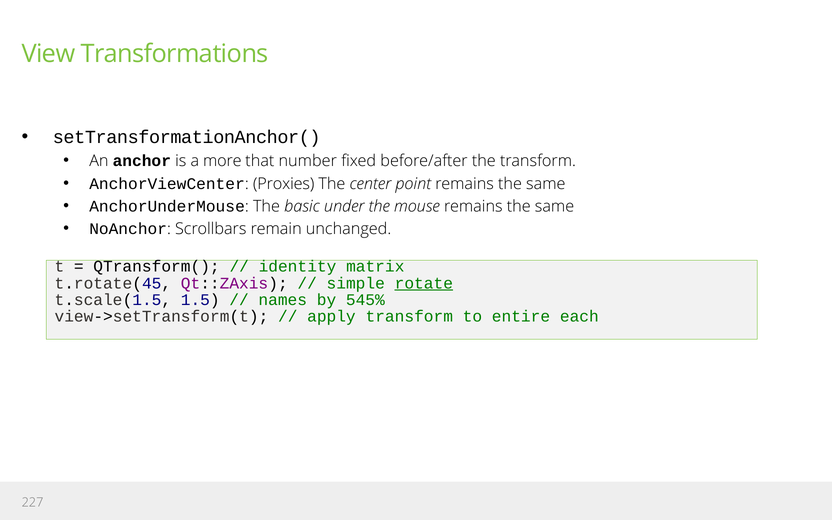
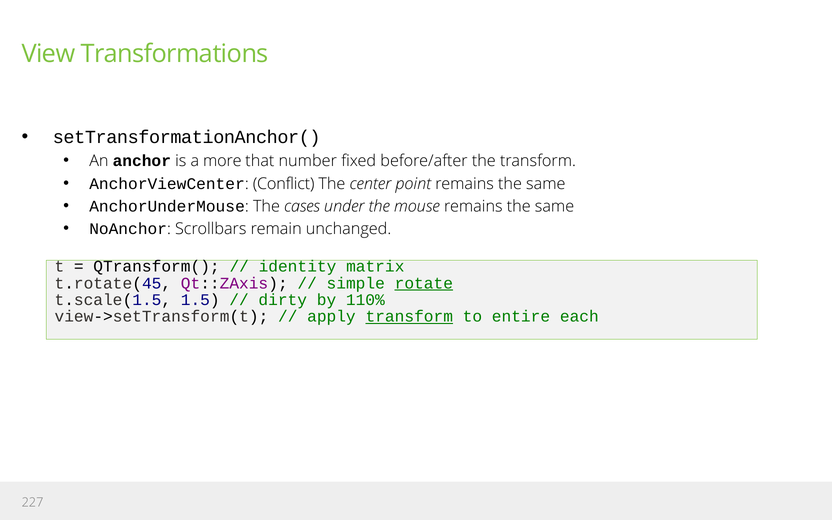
Proxies: Proxies -> Conflict (284, 184)
basic: basic -> cases (302, 206)
names: names -> dirty (283, 300)
545%: 545% -> 110% (365, 300)
transform underline: none -> present (409, 317)
